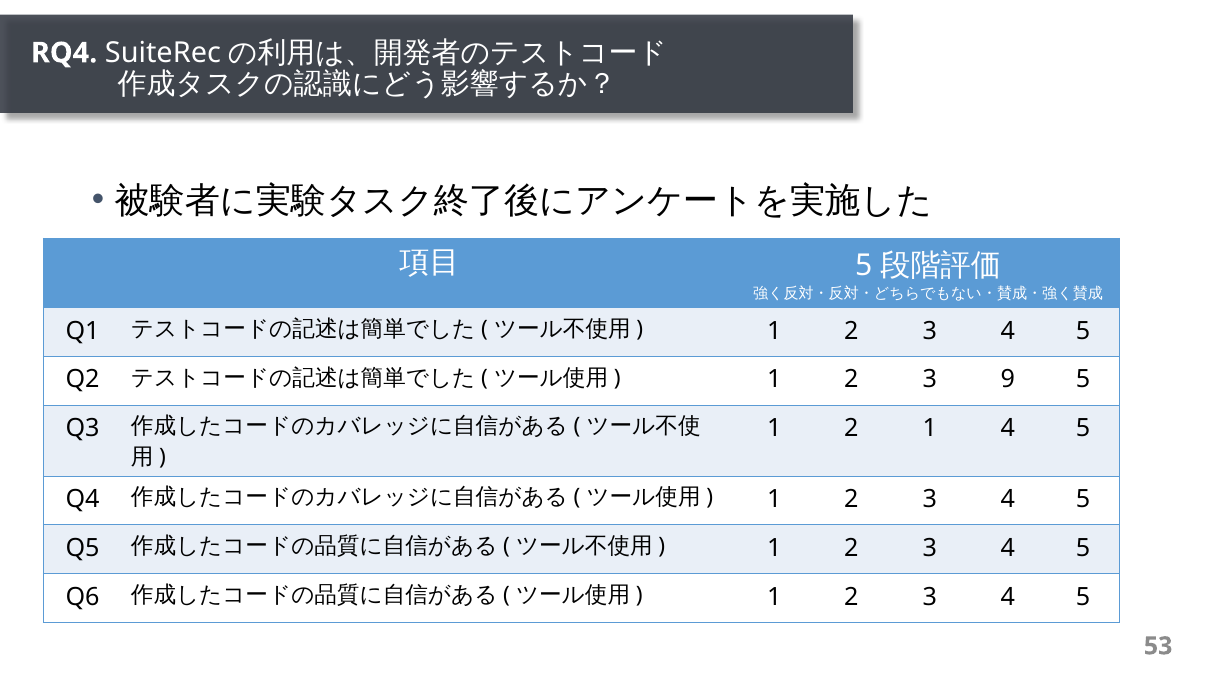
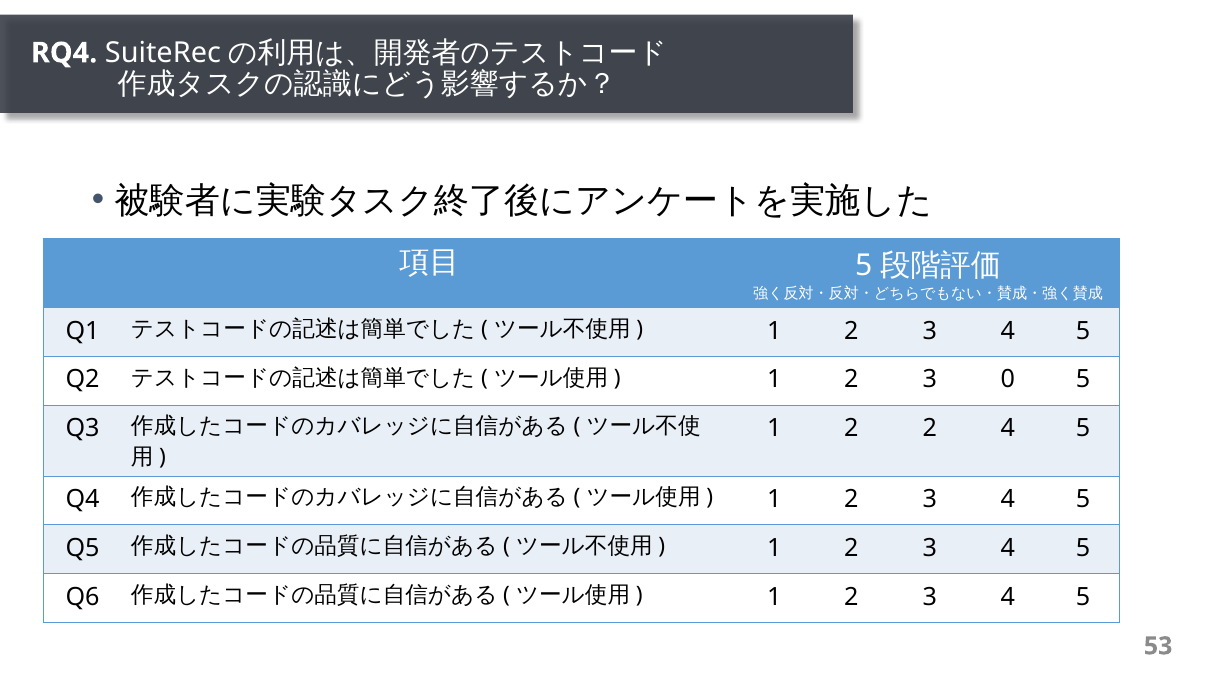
9: 9 -> 0 (1008, 380)
2 1: 1 -> 2 (930, 429)
